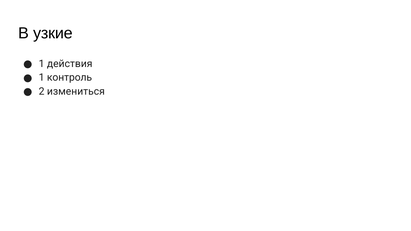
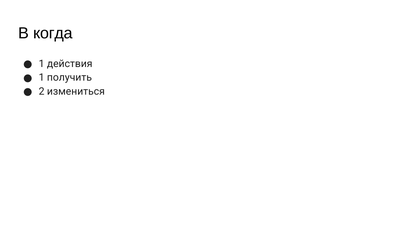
узкие: узкие -> когда (53, 33)
контроль: контроль -> получить (69, 78)
